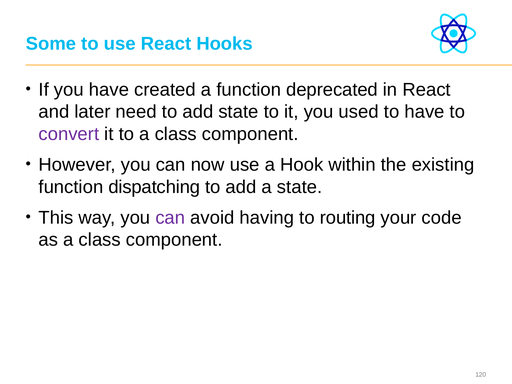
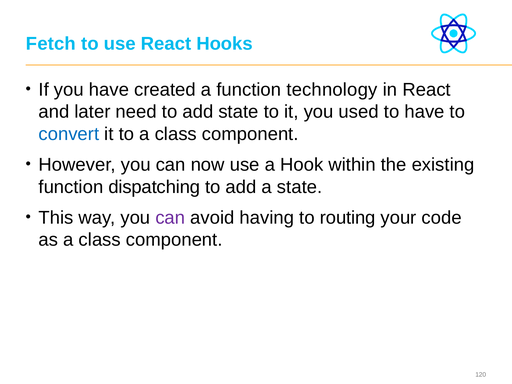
Some: Some -> Fetch (51, 44)
deprecated: deprecated -> technology (332, 90)
convert colour: purple -> blue (69, 134)
